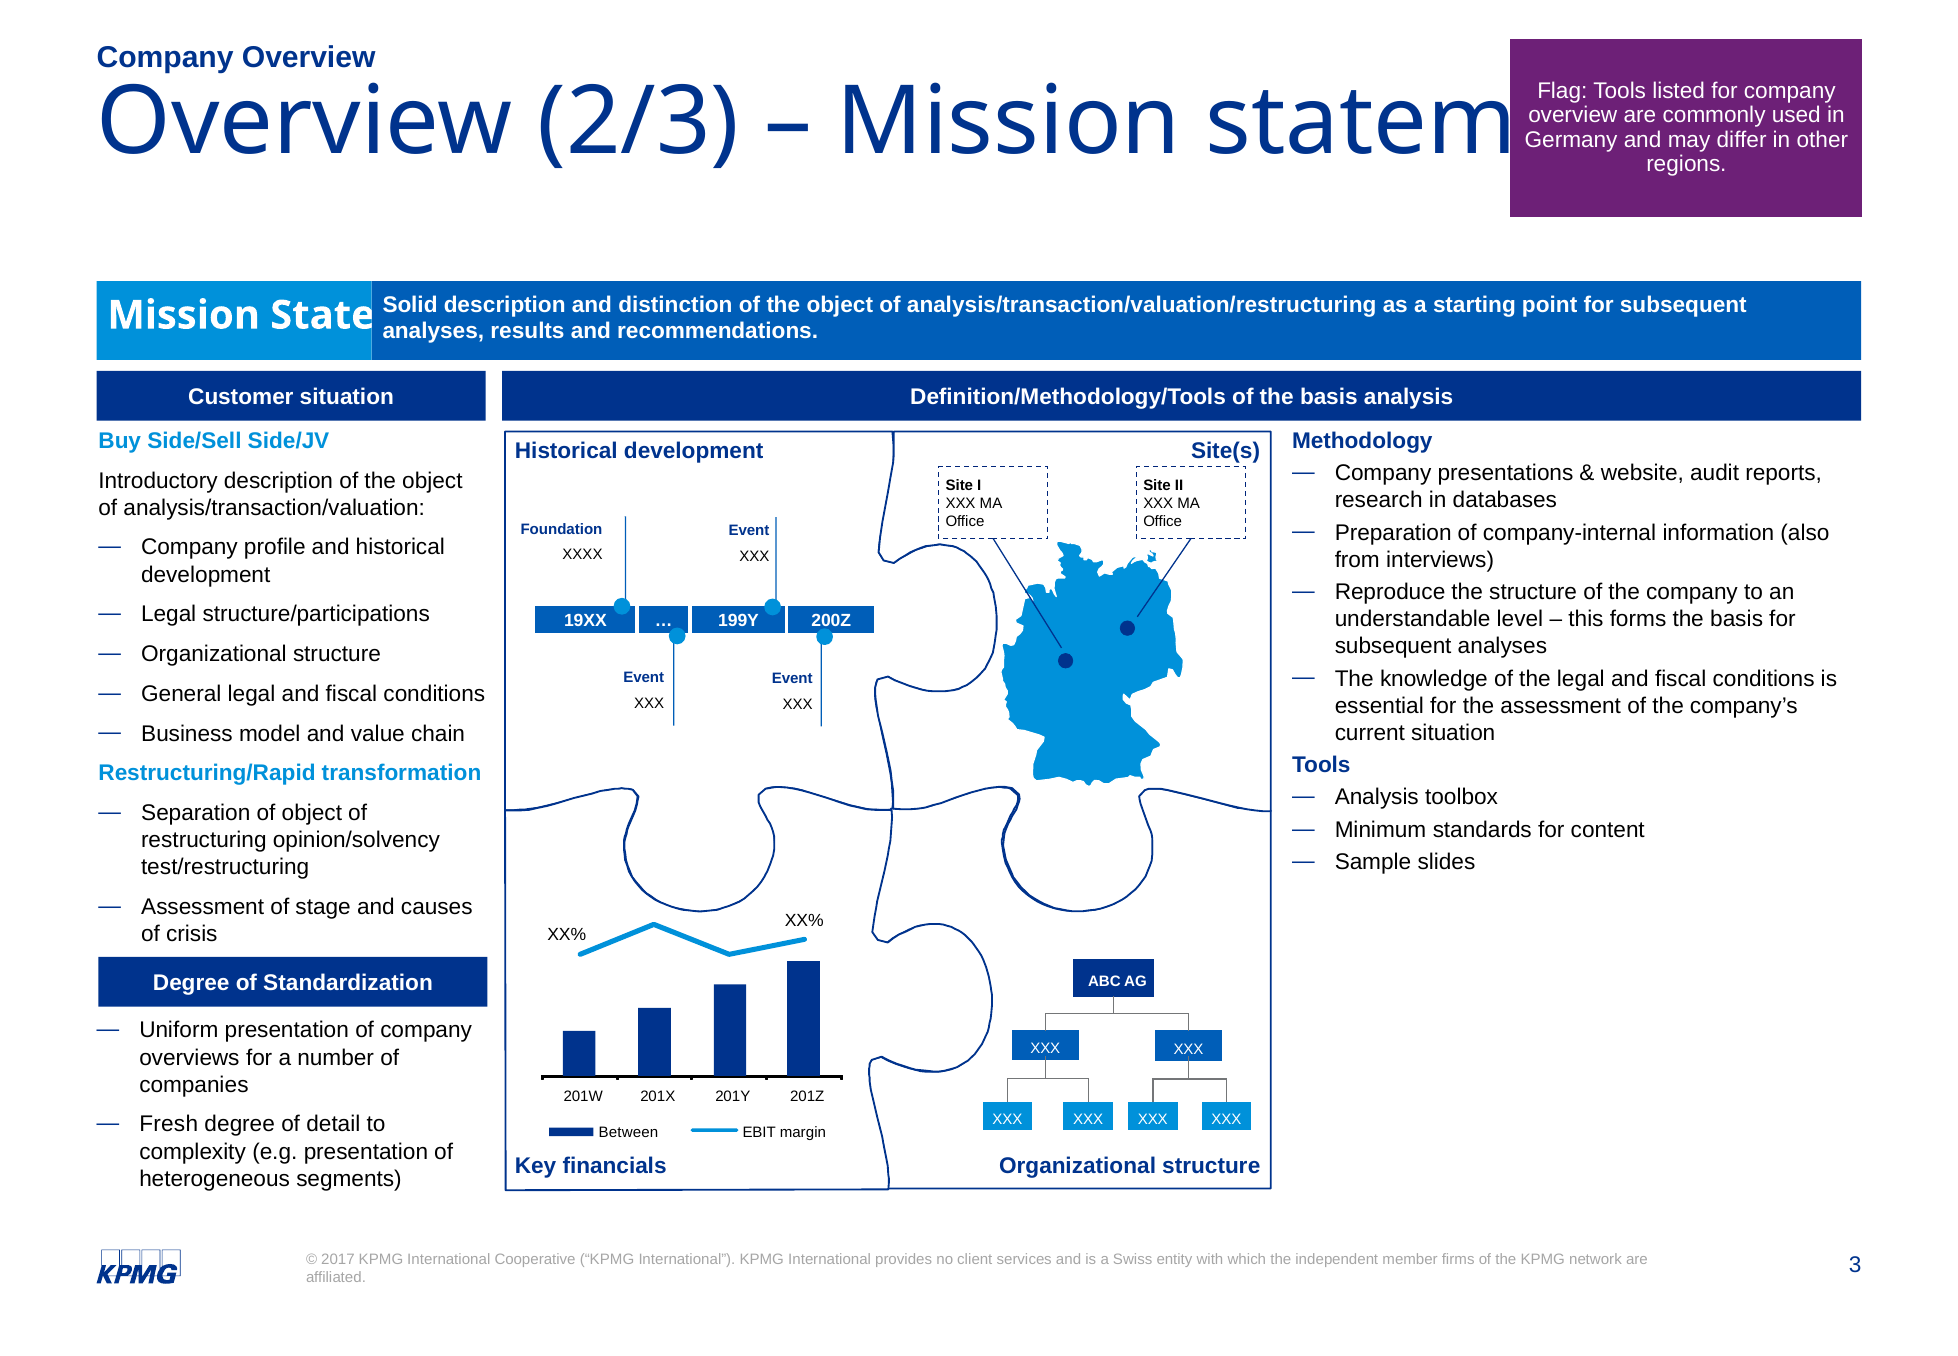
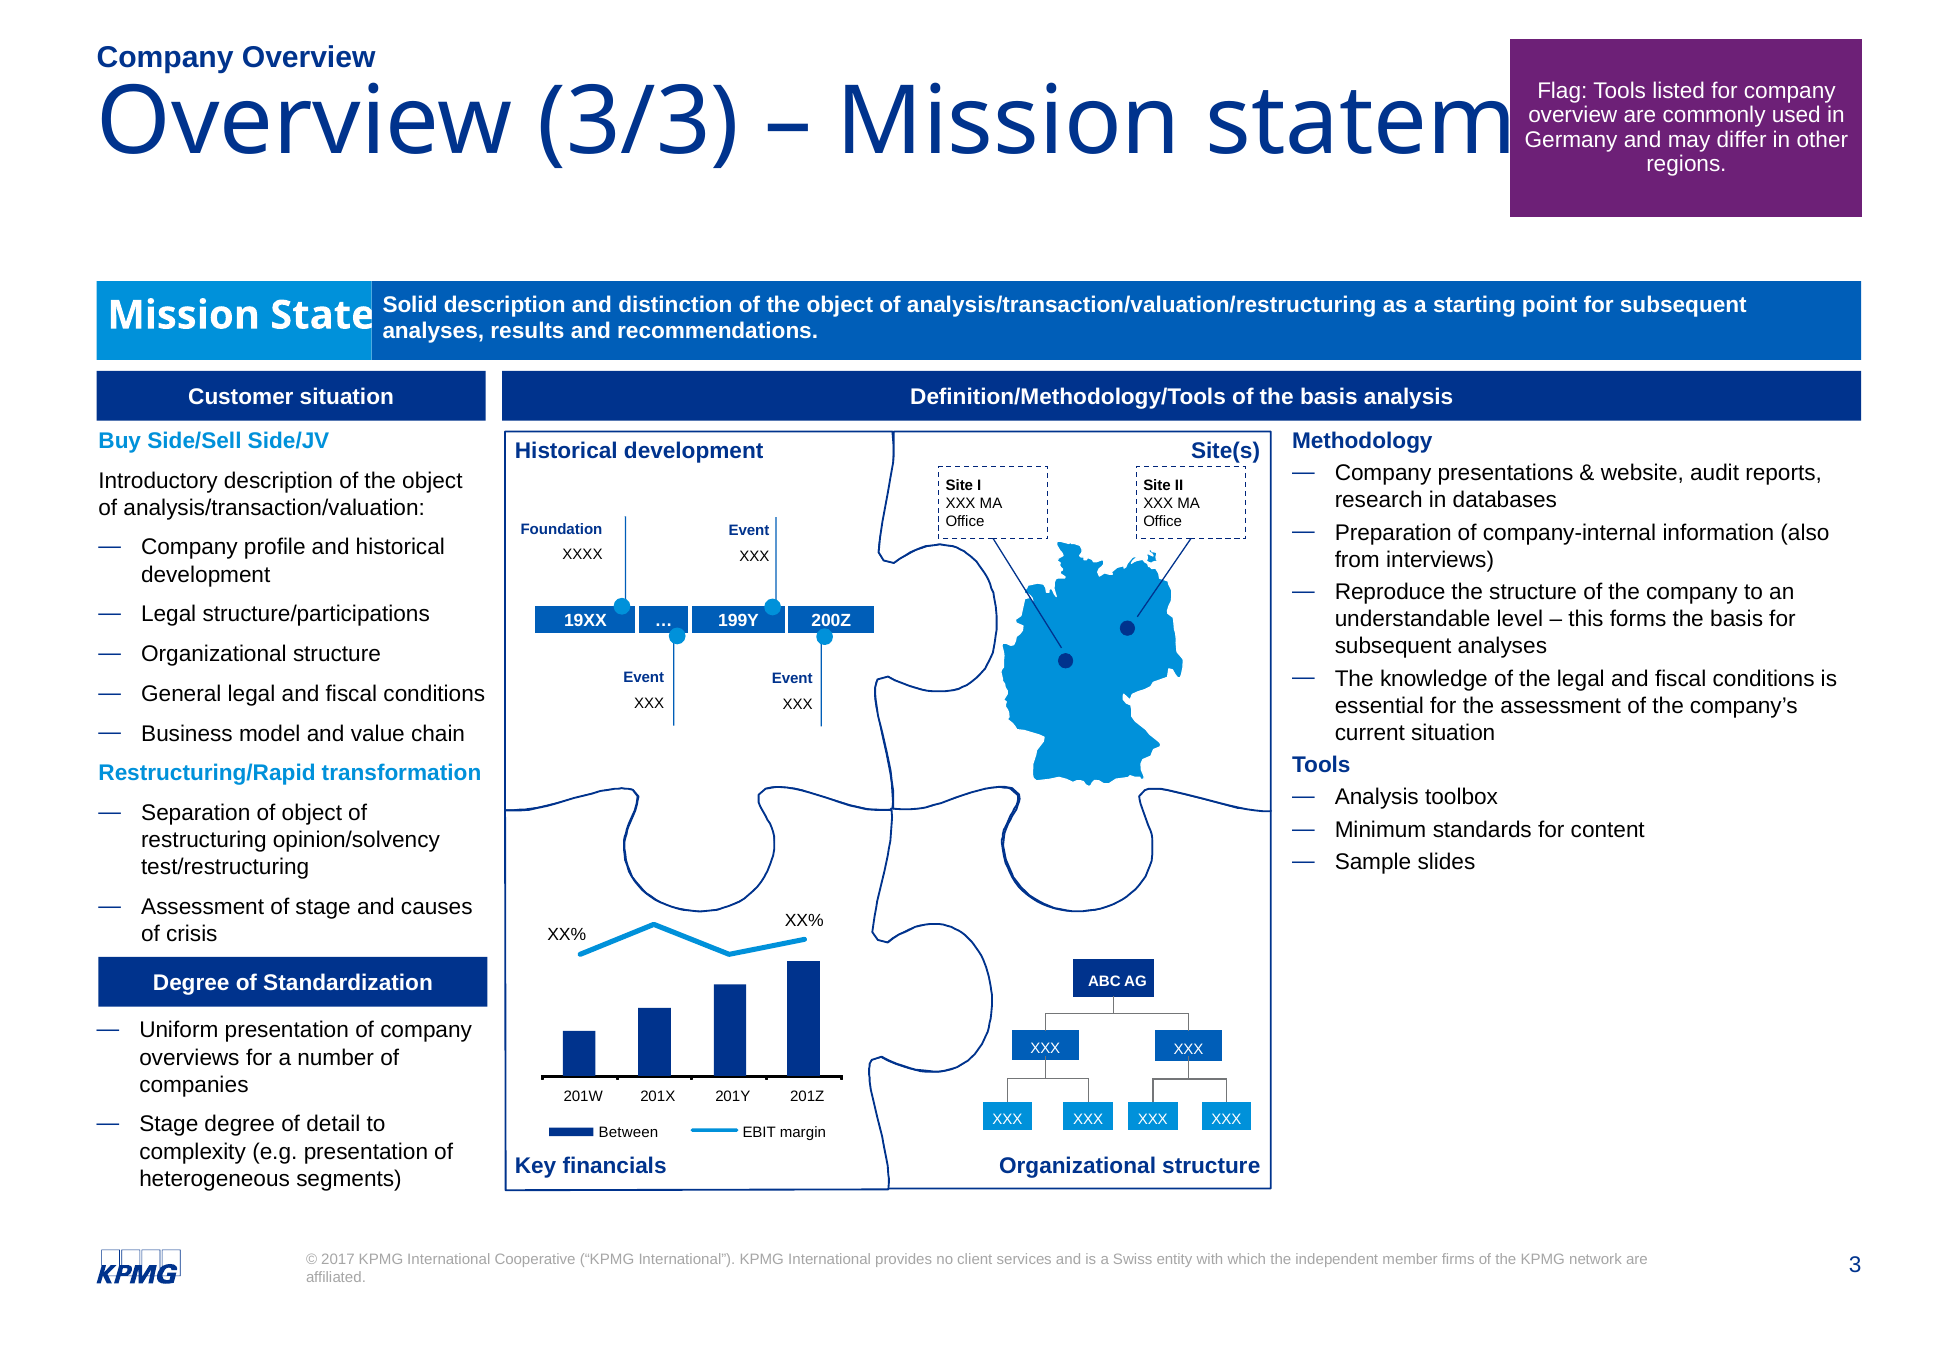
2/3: 2/3 -> 3/3 (639, 122)
Fresh: Fresh -> Stage (169, 1124)
